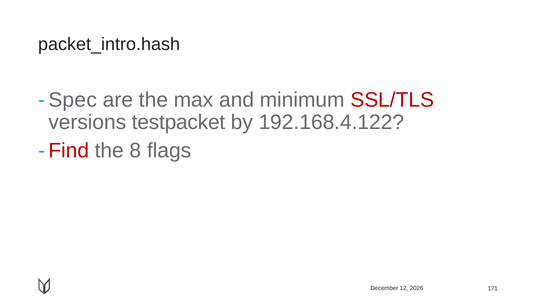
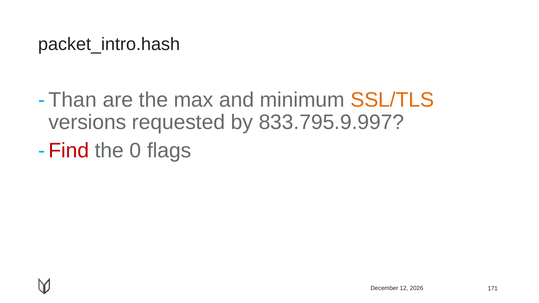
Spec: Spec -> Than (73, 100)
SSL/TLS colour: red -> orange (392, 100)
testpacket: testpacket -> requested (179, 122)
192.168.4.122: 192.168.4.122 -> 833.795.9.997 (331, 122)
8: 8 -> 0 (135, 151)
